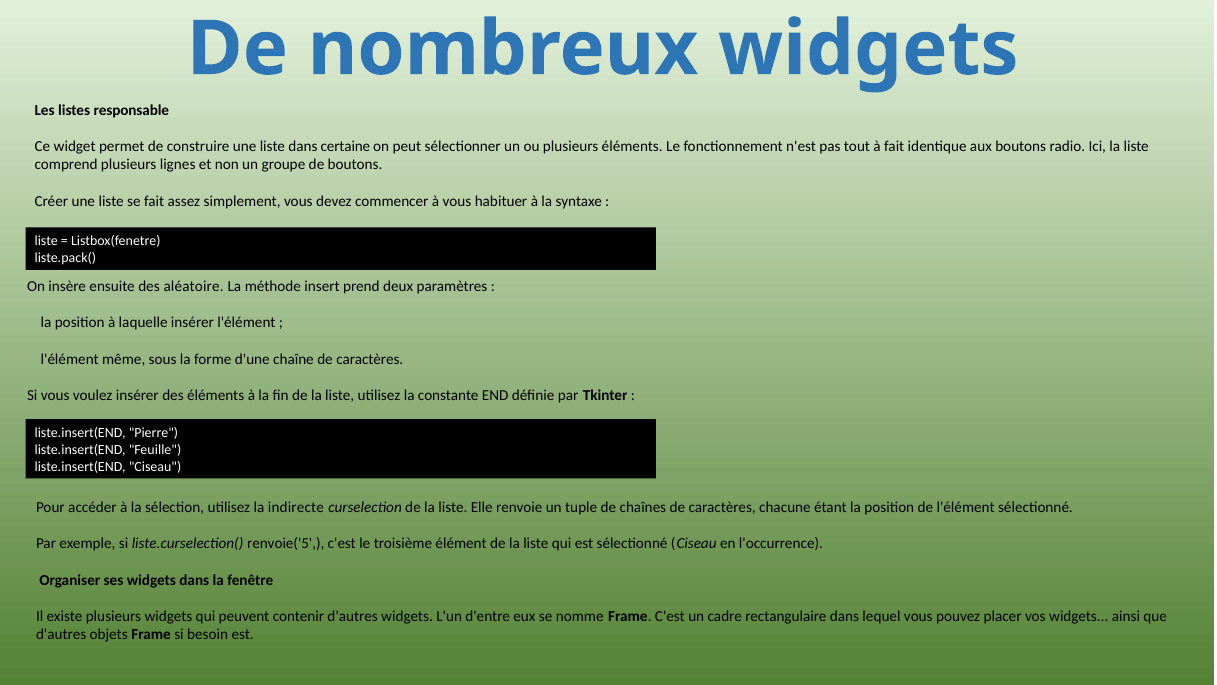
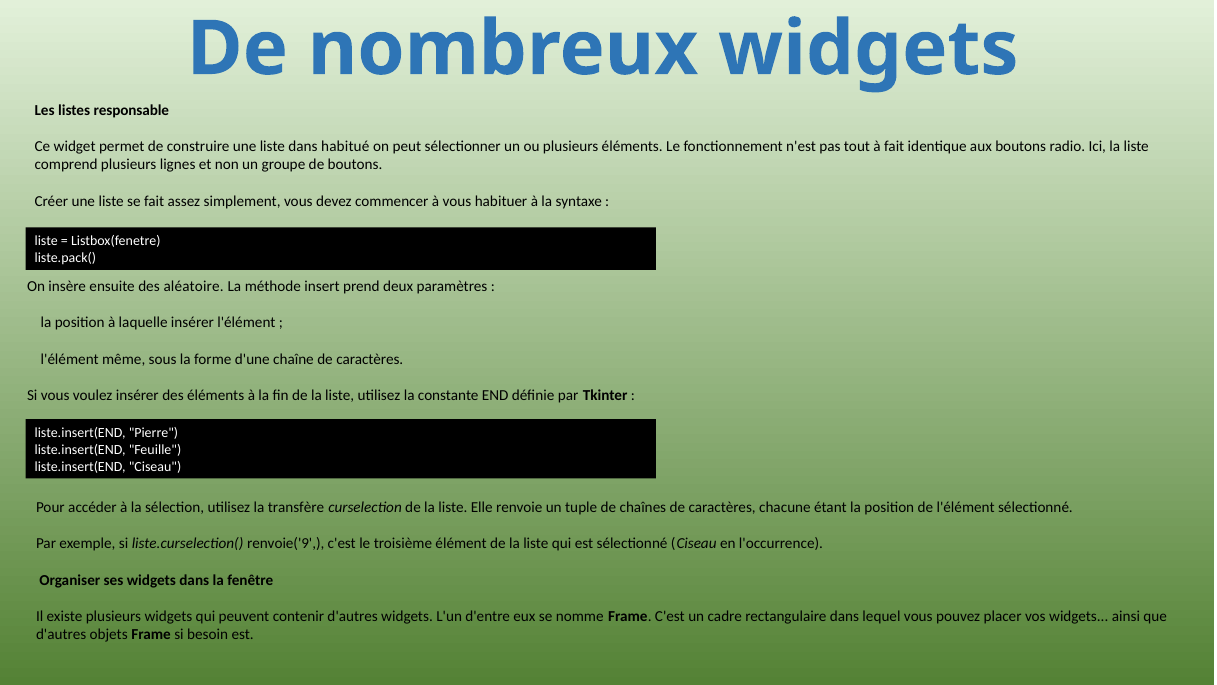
certaine: certaine -> habitué (345, 146)
indirecte: indirecte -> transfère (296, 507)
renvoie('5: renvoie('5 -> renvoie('9 (286, 543)
